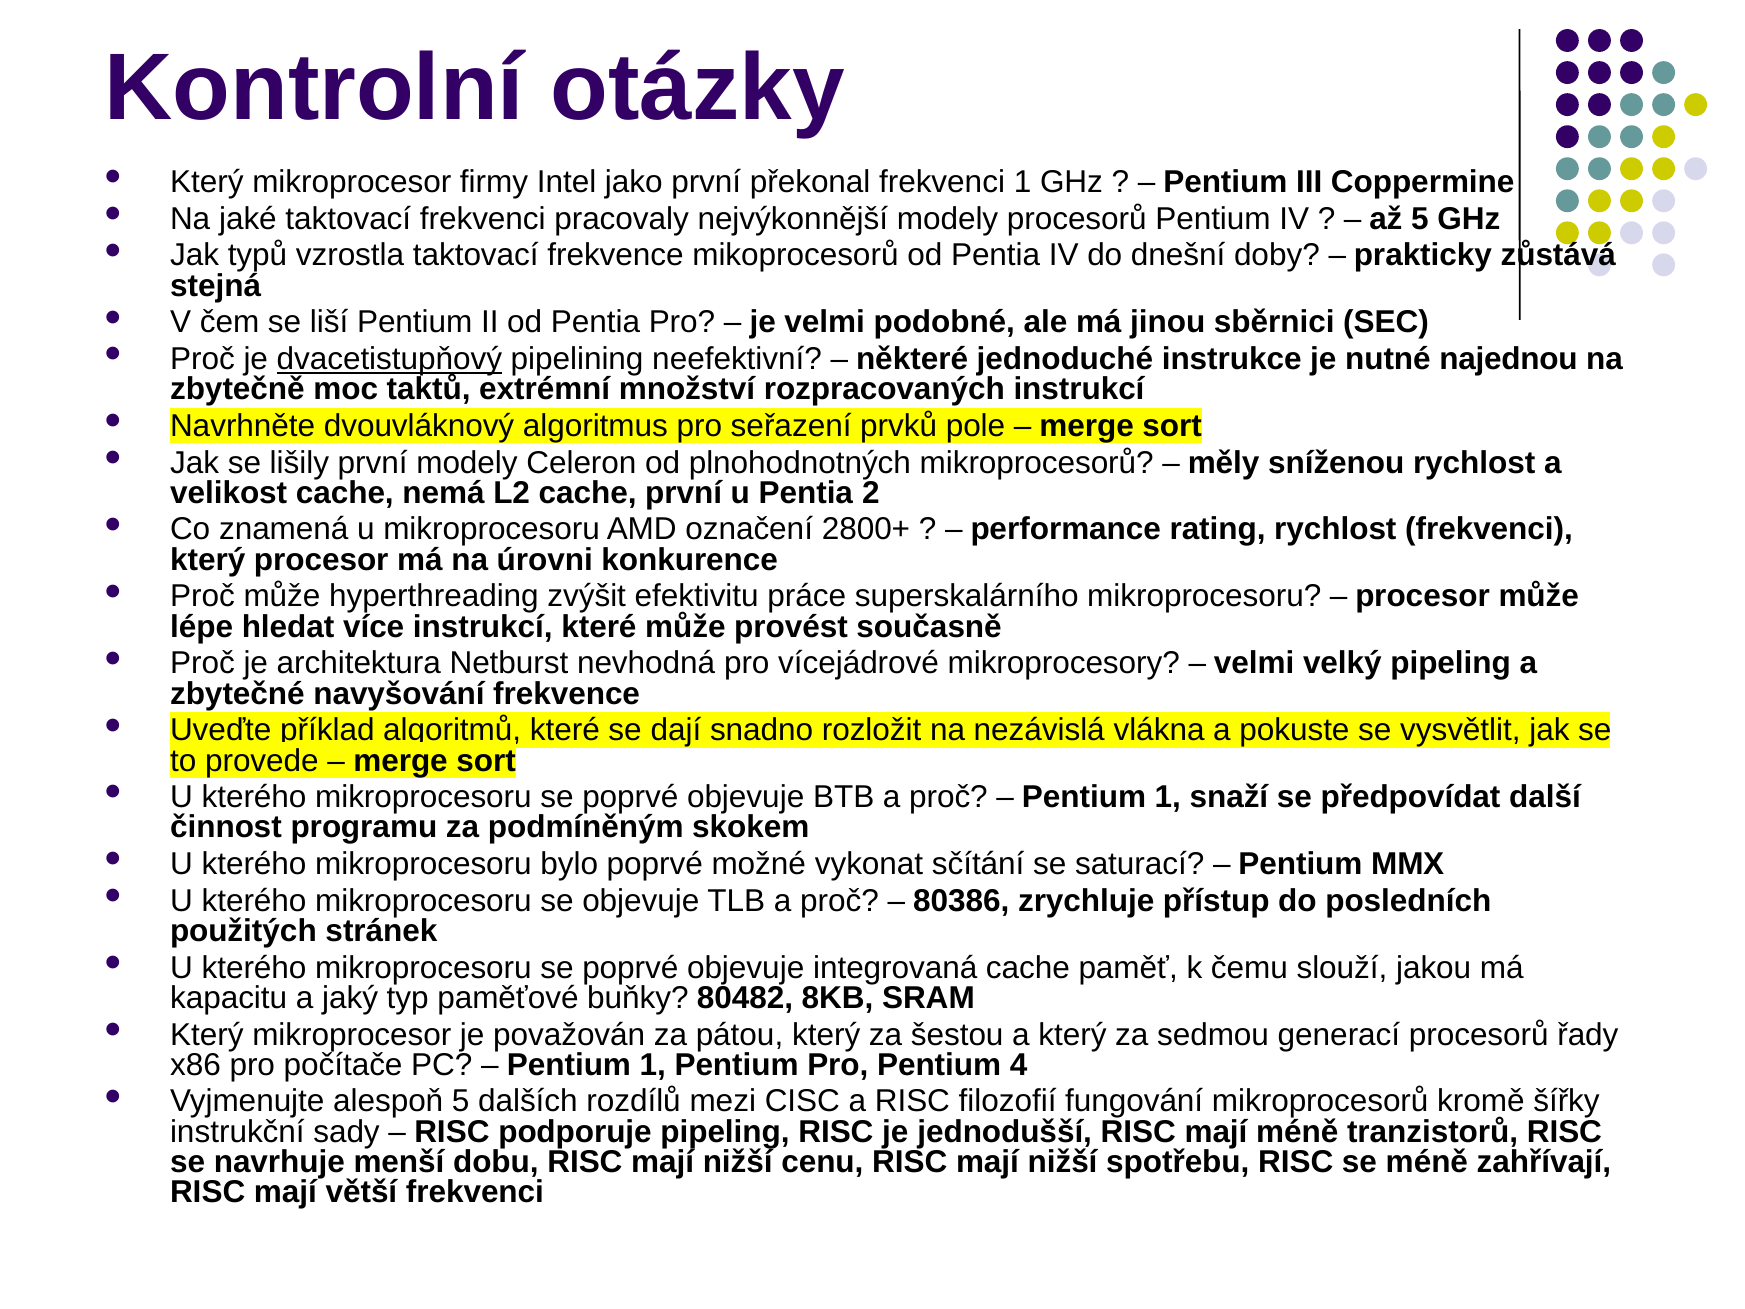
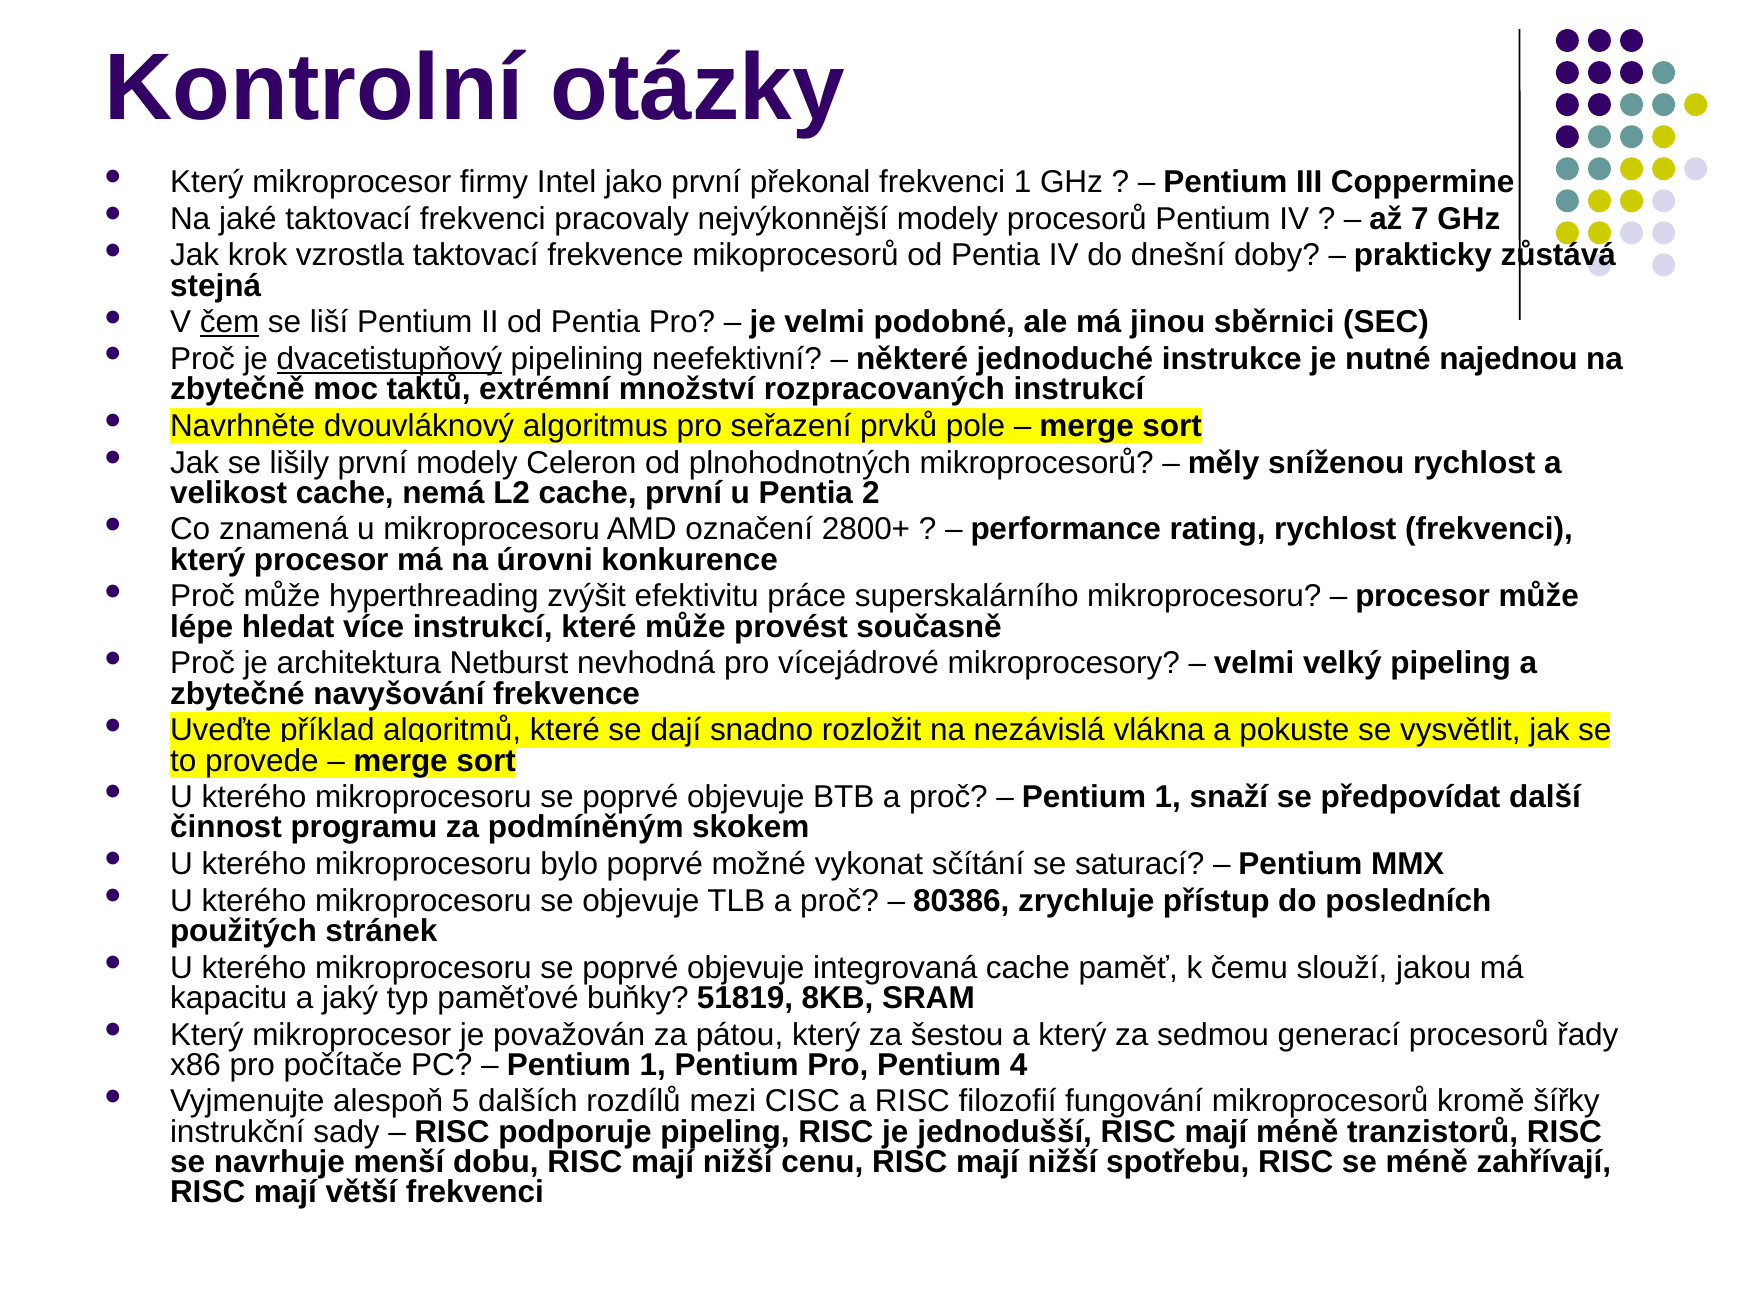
až 5: 5 -> 7 (1420, 219)
typů: typů -> krok (258, 255)
čem underline: none -> present (230, 322)
80482: 80482 -> 51819 (745, 998)
